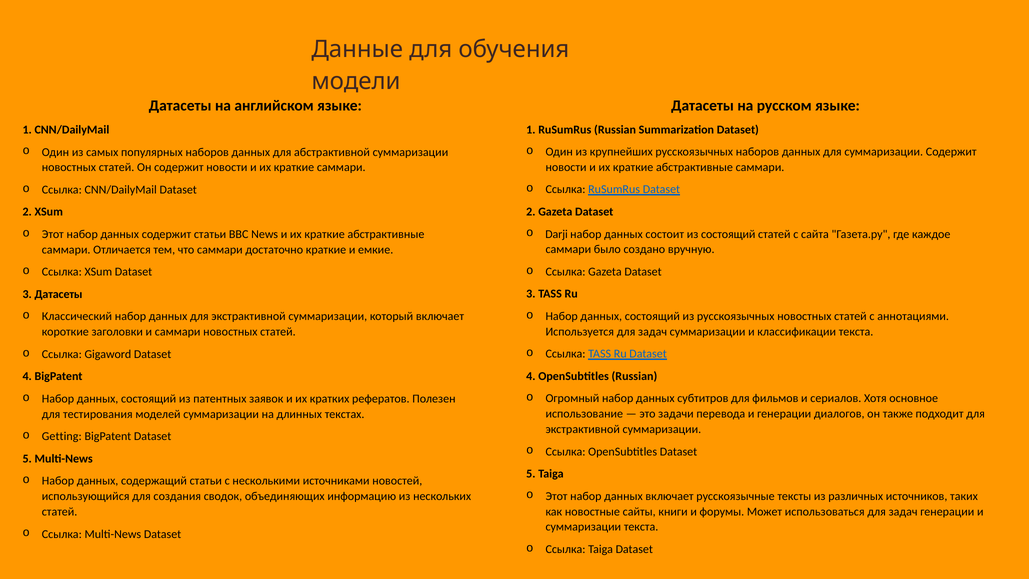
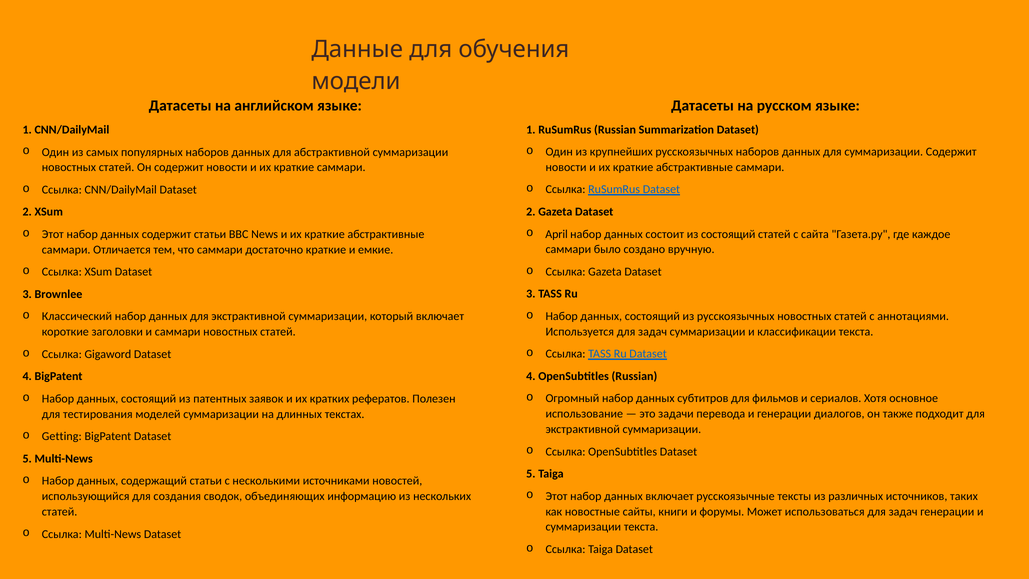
Darji: Darji -> April (557, 234)
3 Датасеты: Датасеты -> Brownlee (58, 294)
